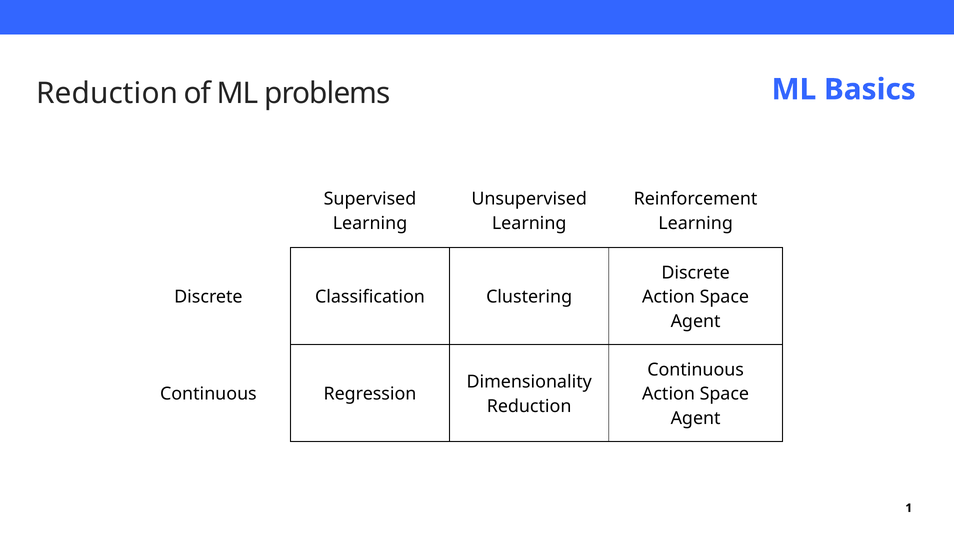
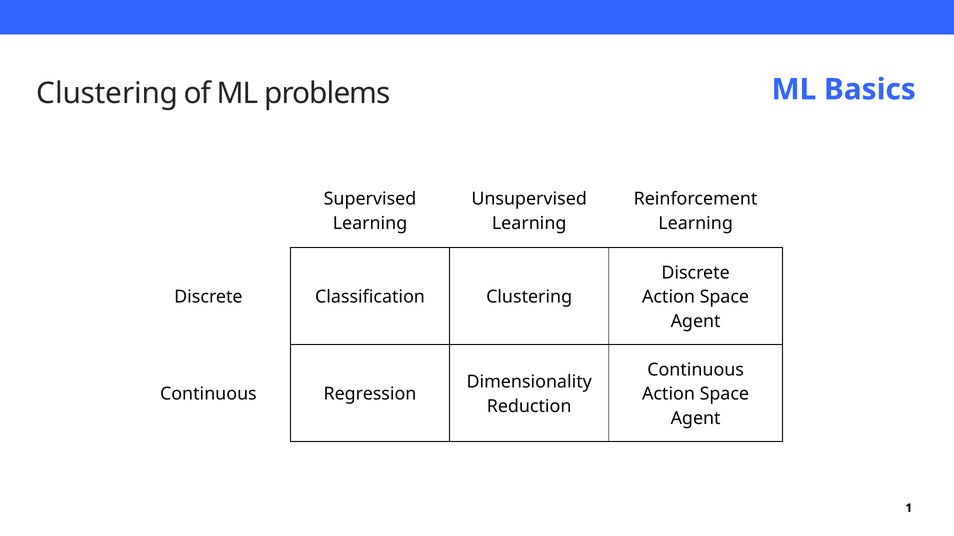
Reduction: Reduction -> Clustering (107, 94)
